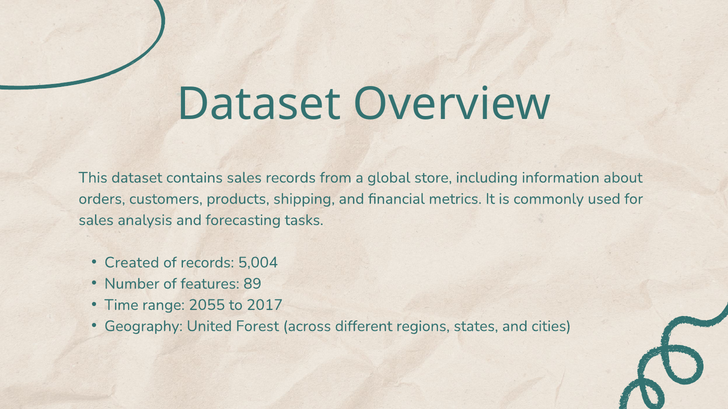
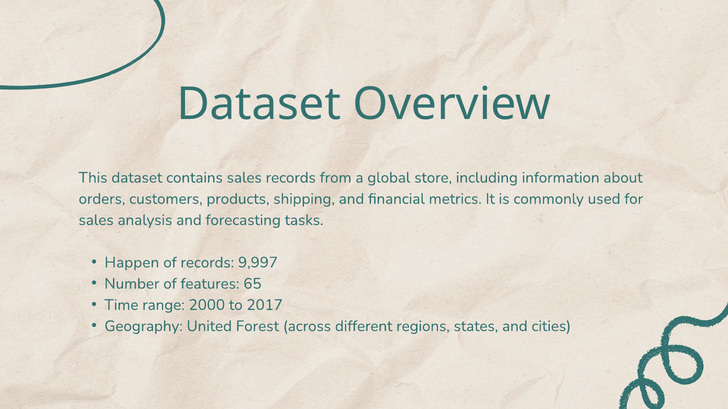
Created: Created -> Happen (132, 263)
5,004: 5,004 -> 9,997 (258, 263)
89: 89 -> 65 (252, 284)
2055: 2055 -> 2000 (207, 305)
